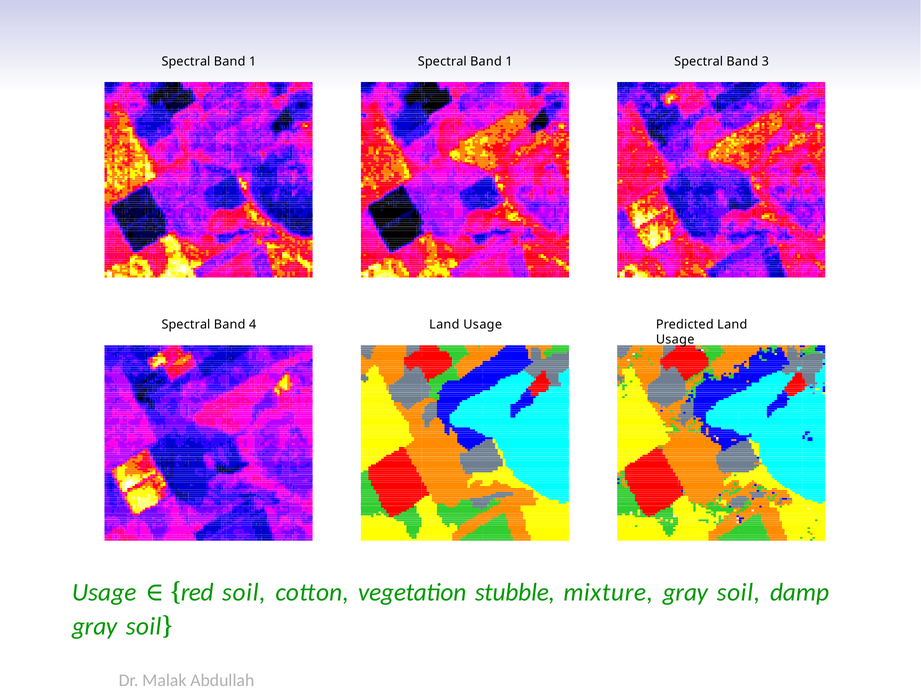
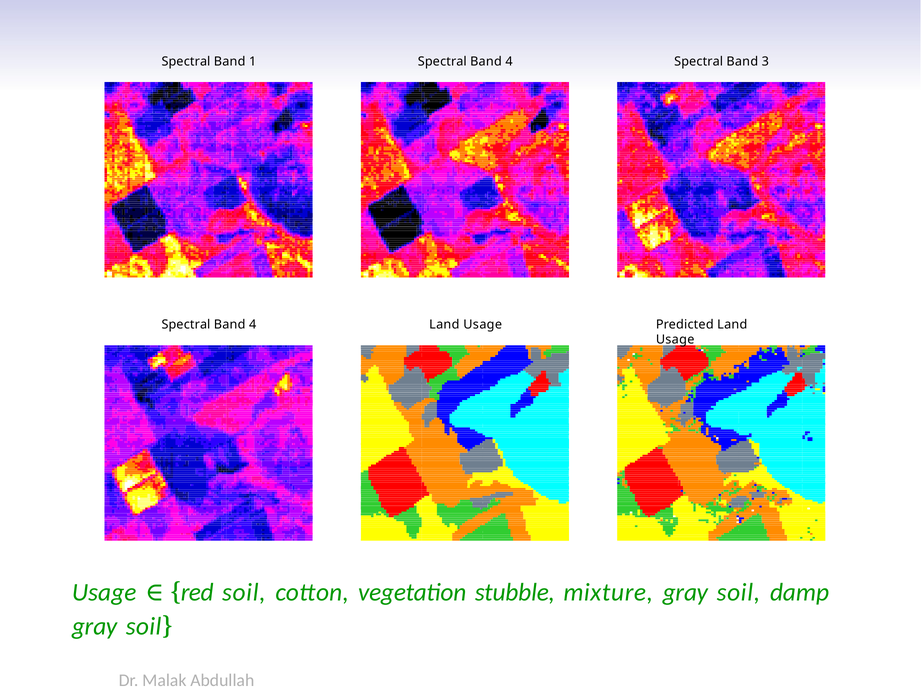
1 Spectral Band 1: 1 -> 4 (509, 61)
